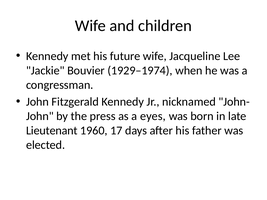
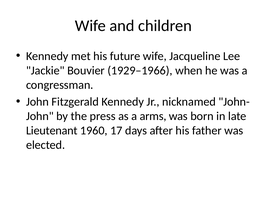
1929–1974: 1929–1974 -> 1929–1966 (140, 71)
eyes: eyes -> arms (153, 116)
